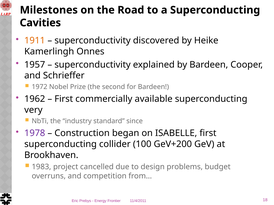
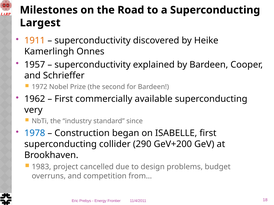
Cavities: Cavities -> Largest (40, 23)
1978 colour: purple -> blue (35, 133)
100: 100 -> 290 (142, 144)
